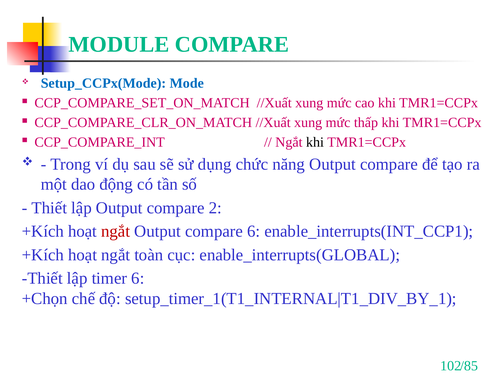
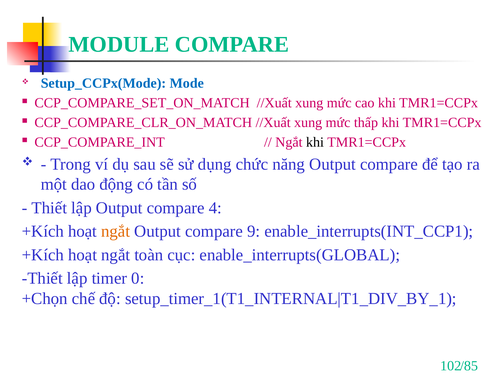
2: 2 -> 4 (215, 208)
ngắt colour: red -> orange (116, 231)
compare 6: 6 -> 9 (254, 231)
timer 6: 6 -> 0 (138, 278)
